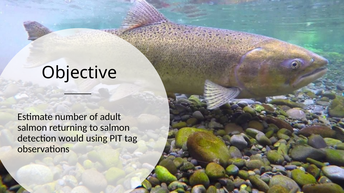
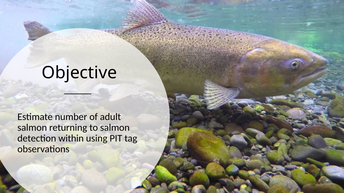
would: would -> within (71, 139)
